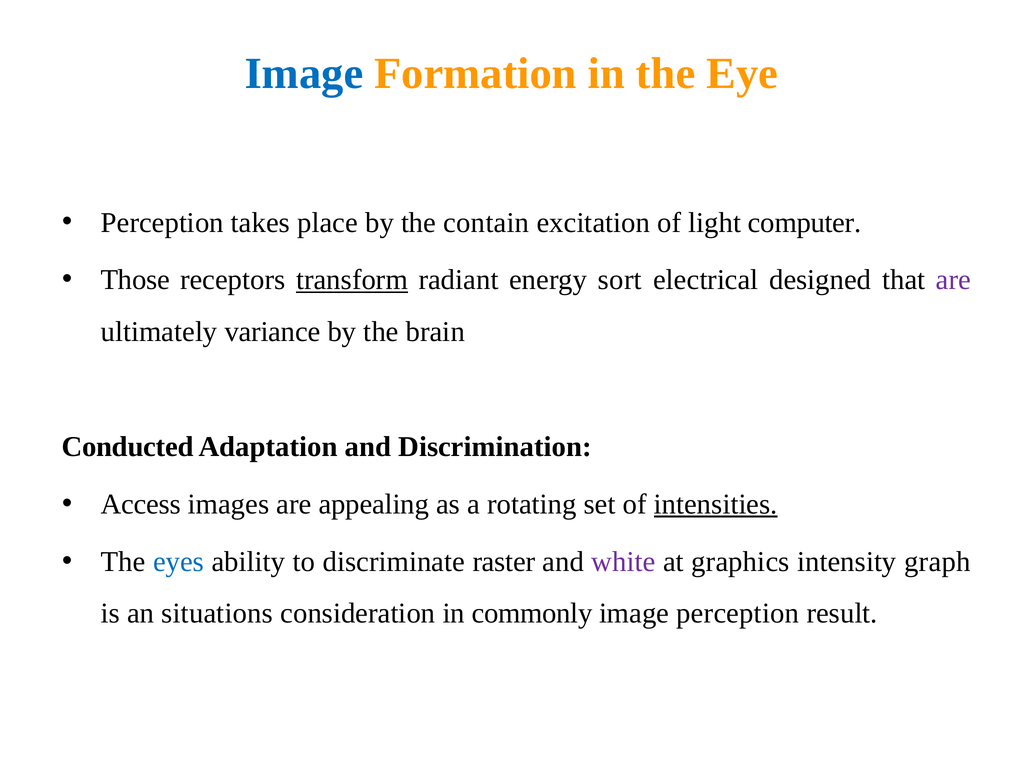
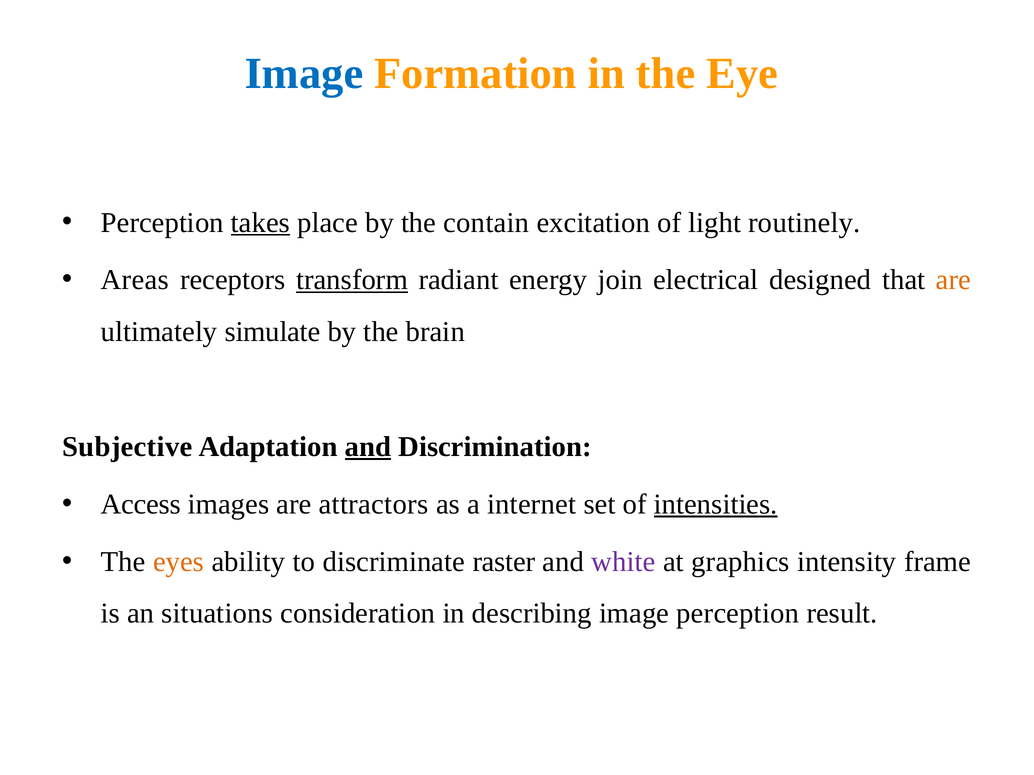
takes underline: none -> present (260, 223)
computer: computer -> routinely (804, 223)
Those: Those -> Areas (135, 280)
sort: sort -> join (620, 280)
are colour: purple -> orange (954, 280)
variance: variance -> simulate (272, 332)
Conducted: Conducted -> Subjective (127, 447)
and underline: none -> present (368, 447)
appealing: appealing -> attractors (374, 505)
rotating: rotating -> internet (532, 505)
eyes colour: blue -> orange (179, 562)
graph: graph -> frame (938, 562)
commonly: commonly -> describing (532, 614)
